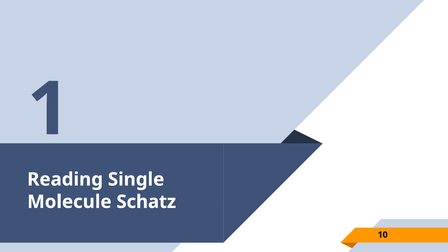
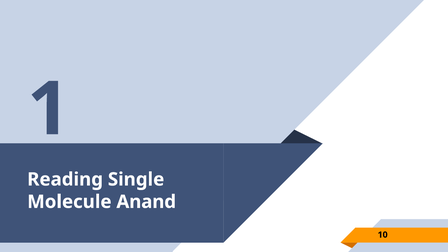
Schatz: Schatz -> Anand (146, 202)
